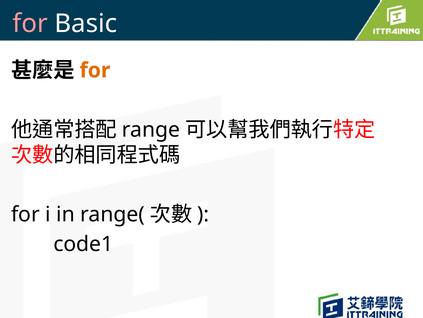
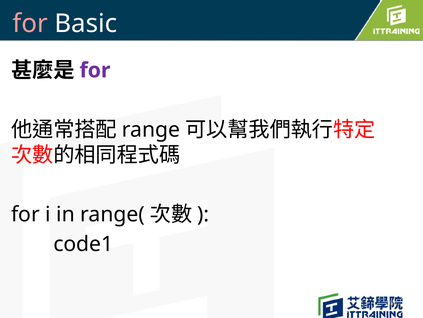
for colour: orange -> purple (95, 70)
